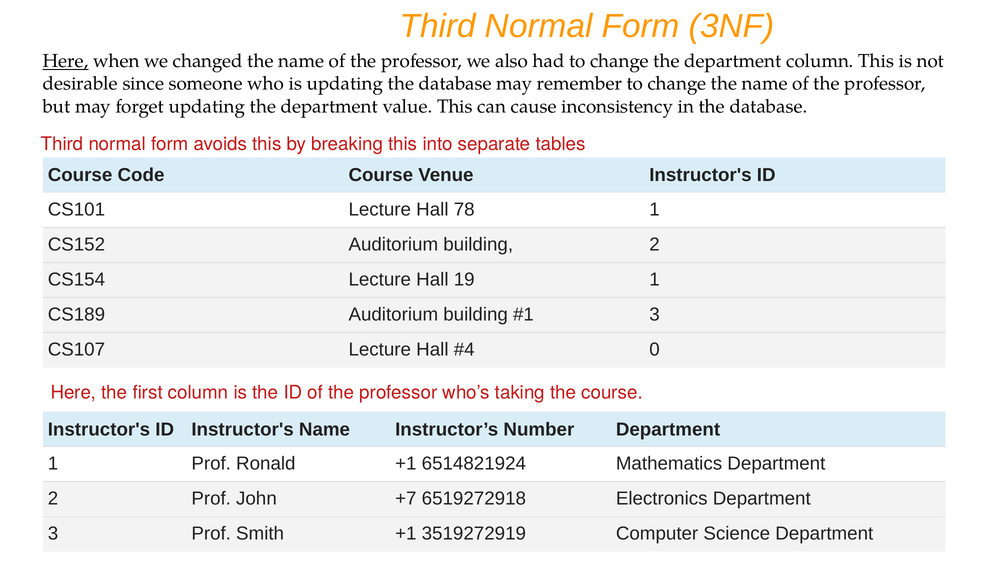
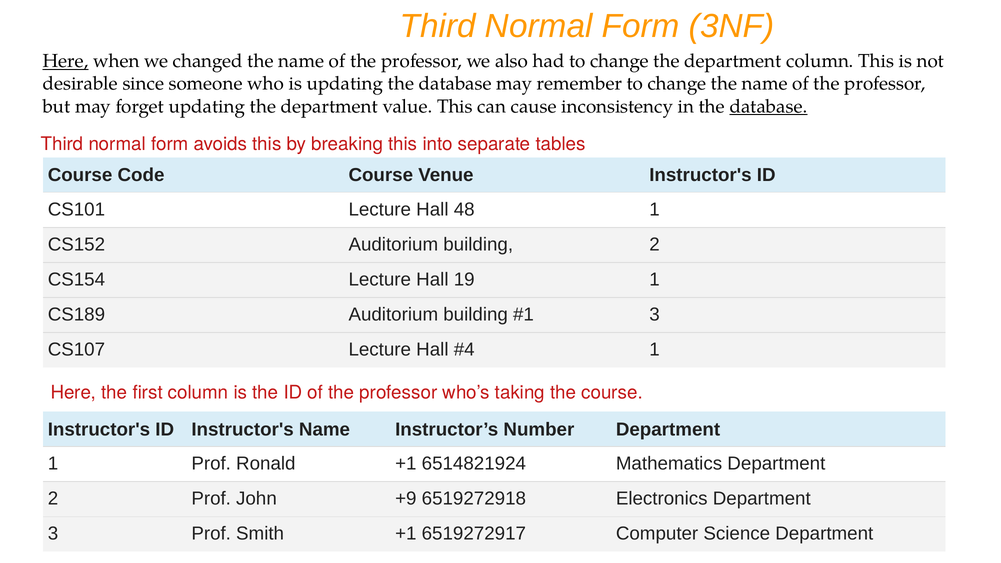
database underline: none -> present (768, 106)
78: 78 -> 48 (464, 209)
0: 0 -> 1 (654, 350)
+7: +7 -> +9 (406, 499)
3519272919: 3519272919 -> 6519272917 (474, 534)
